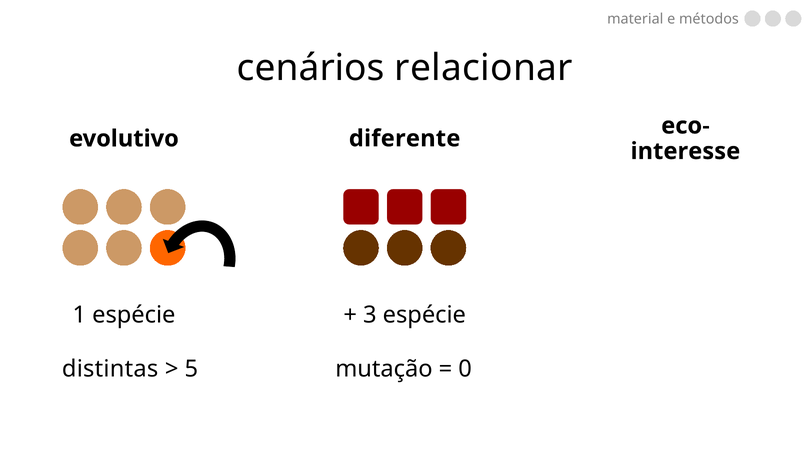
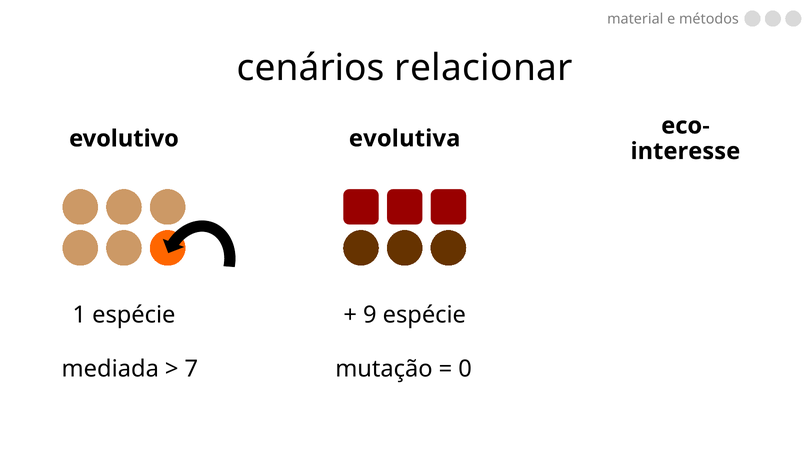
diferente: diferente -> evolutiva (405, 139)
3: 3 -> 9 (370, 315)
distintas: distintas -> mediada (110, 369)
5: 5 -> 7 (191, 369)
